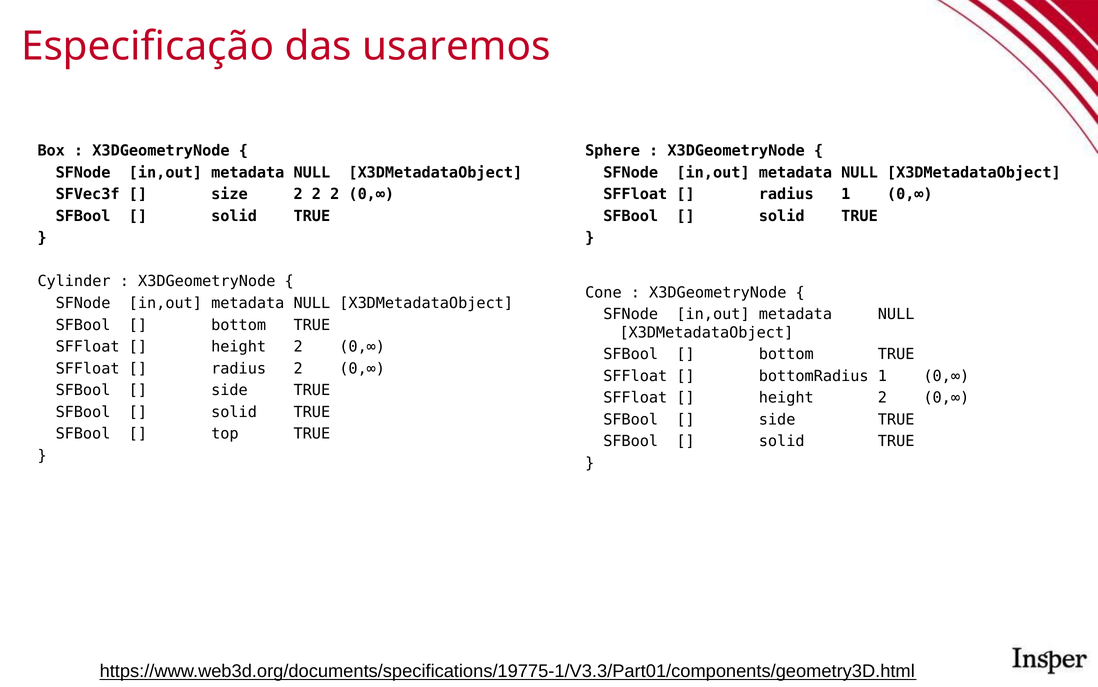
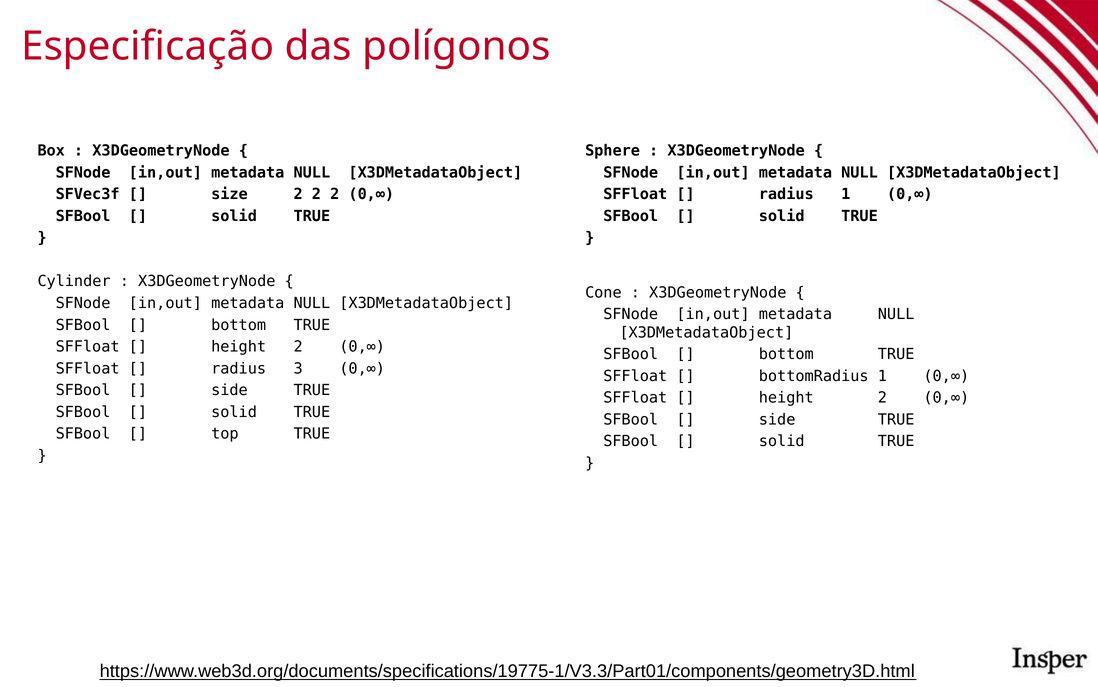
usaremos: usaremos -> polígonos (456, 46)
radius 2: 2 -> 3 (298, 368)
